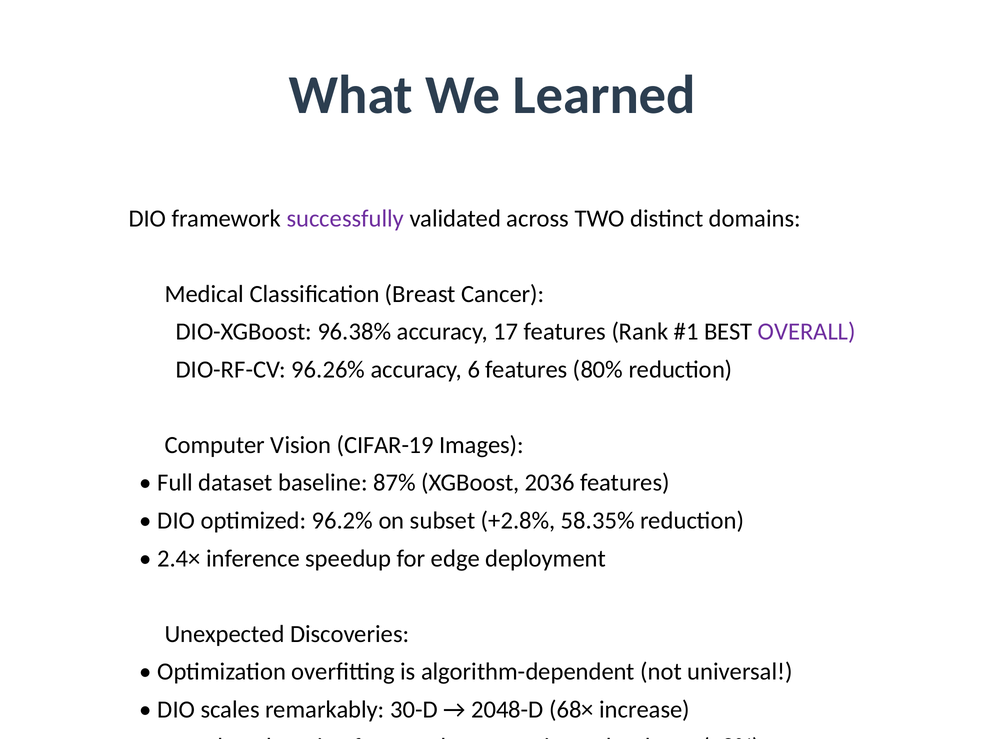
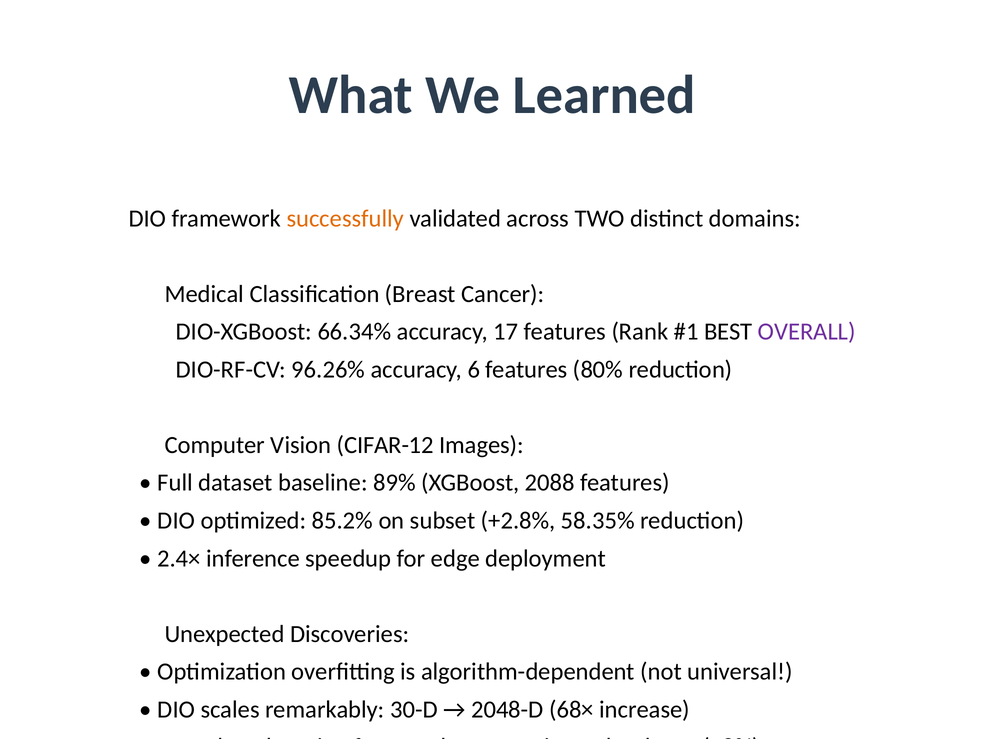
successfully colour: purple -> orange (345, 218)
96.38%: 96.38% -> 66.34% (354, 332)
CIFAR-19: CIFAR-19 -> CIFAR-12 (385, 445)
87%: 87% -> 89% (394, 483)
2036: 2036 -> 2088 (550, 483)
96.2%: 96.2% -> 85.2% (342, 520)
